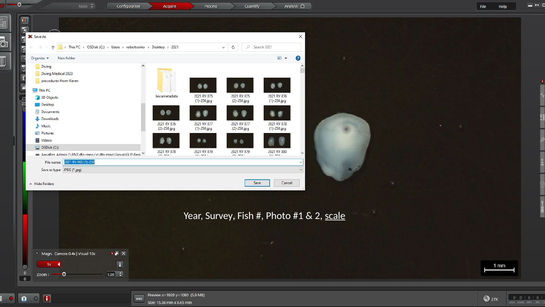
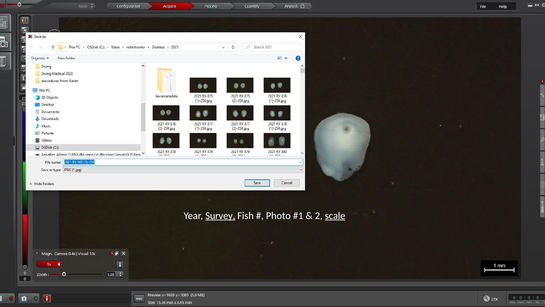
Survey underline: none -> present (220, 215)
